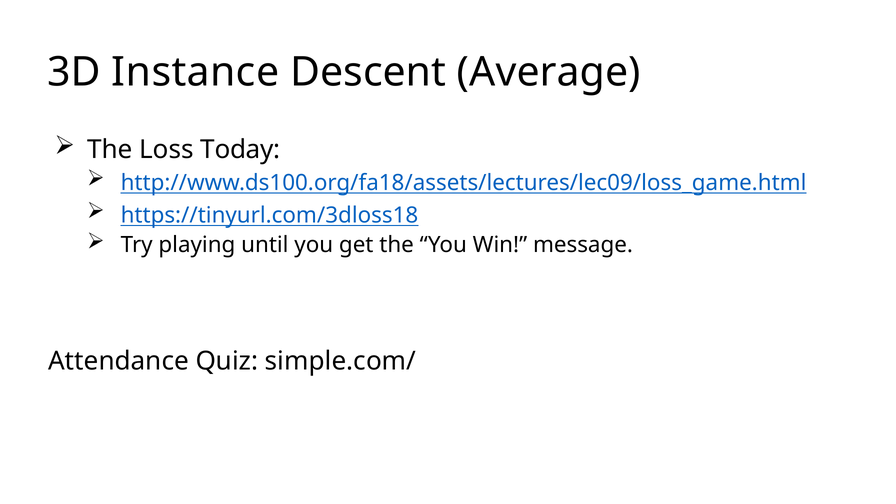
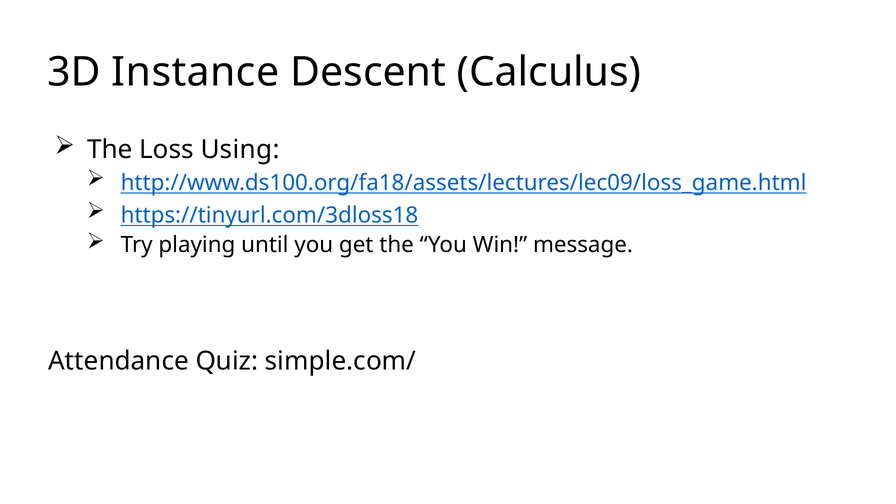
Average: Average -> Calculus (549, 72)
Today: Today -> Using (240, 149)
